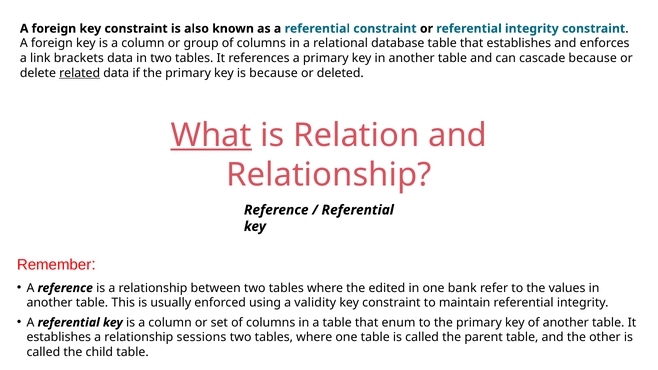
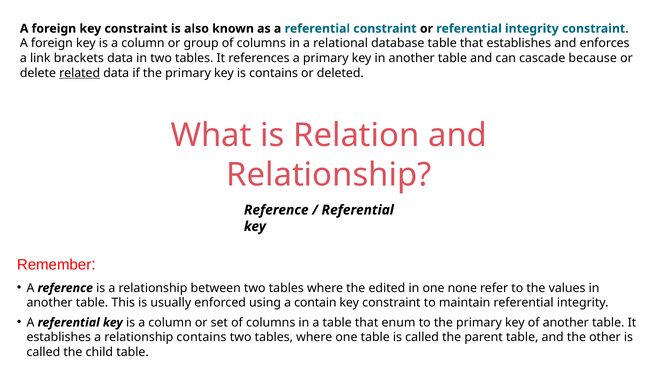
is because: because -> contains (274, 73)
What underline: present -> none (211, 136)
bank: bank -> none (462, 288)
validity: validity -> contain (315, 303)
relationship sessions: sessions -> contains (201, 337)
